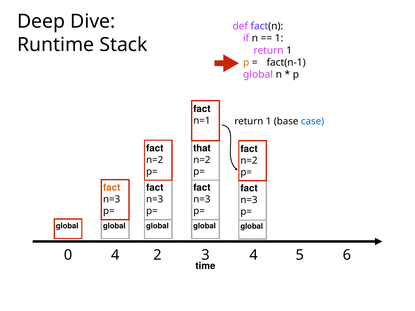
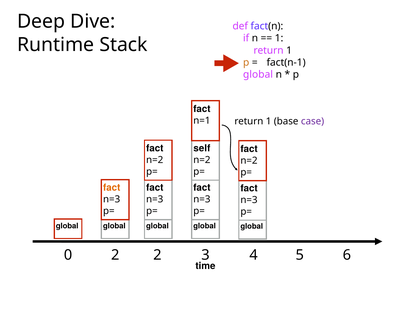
case colour: blue -> purple (313, 122)
that: that -> self (202, 148)
0 4: 4 -> 2 (115, 255)
